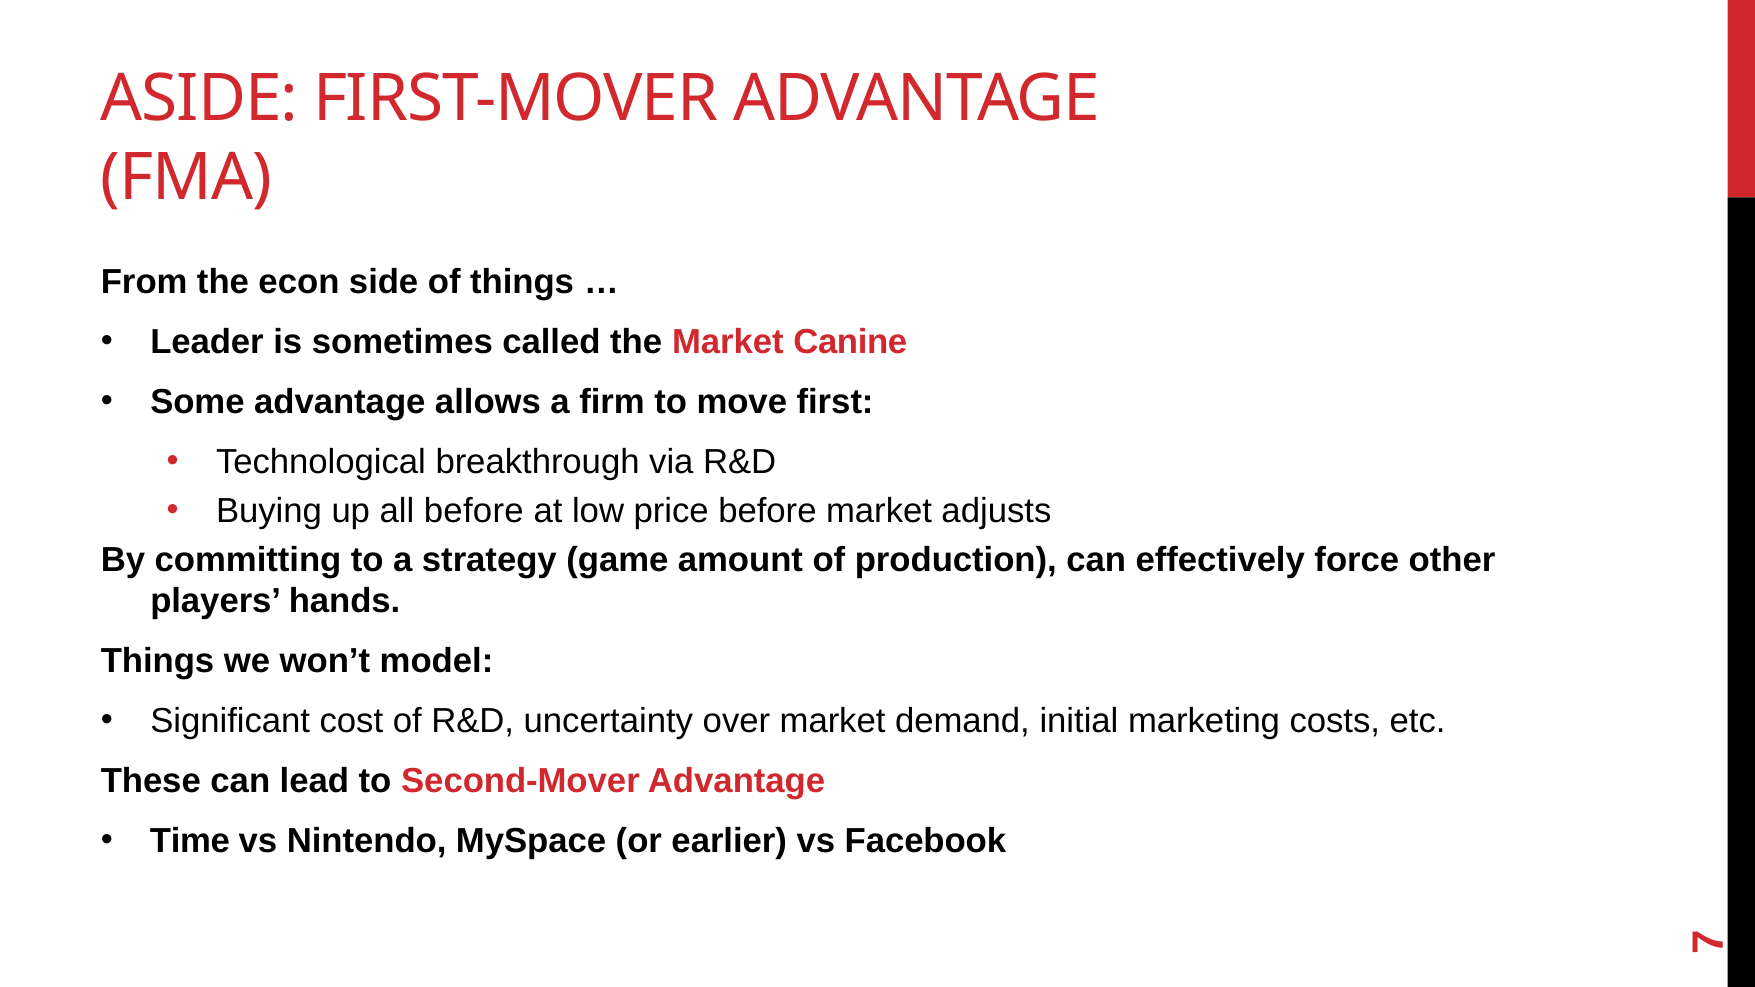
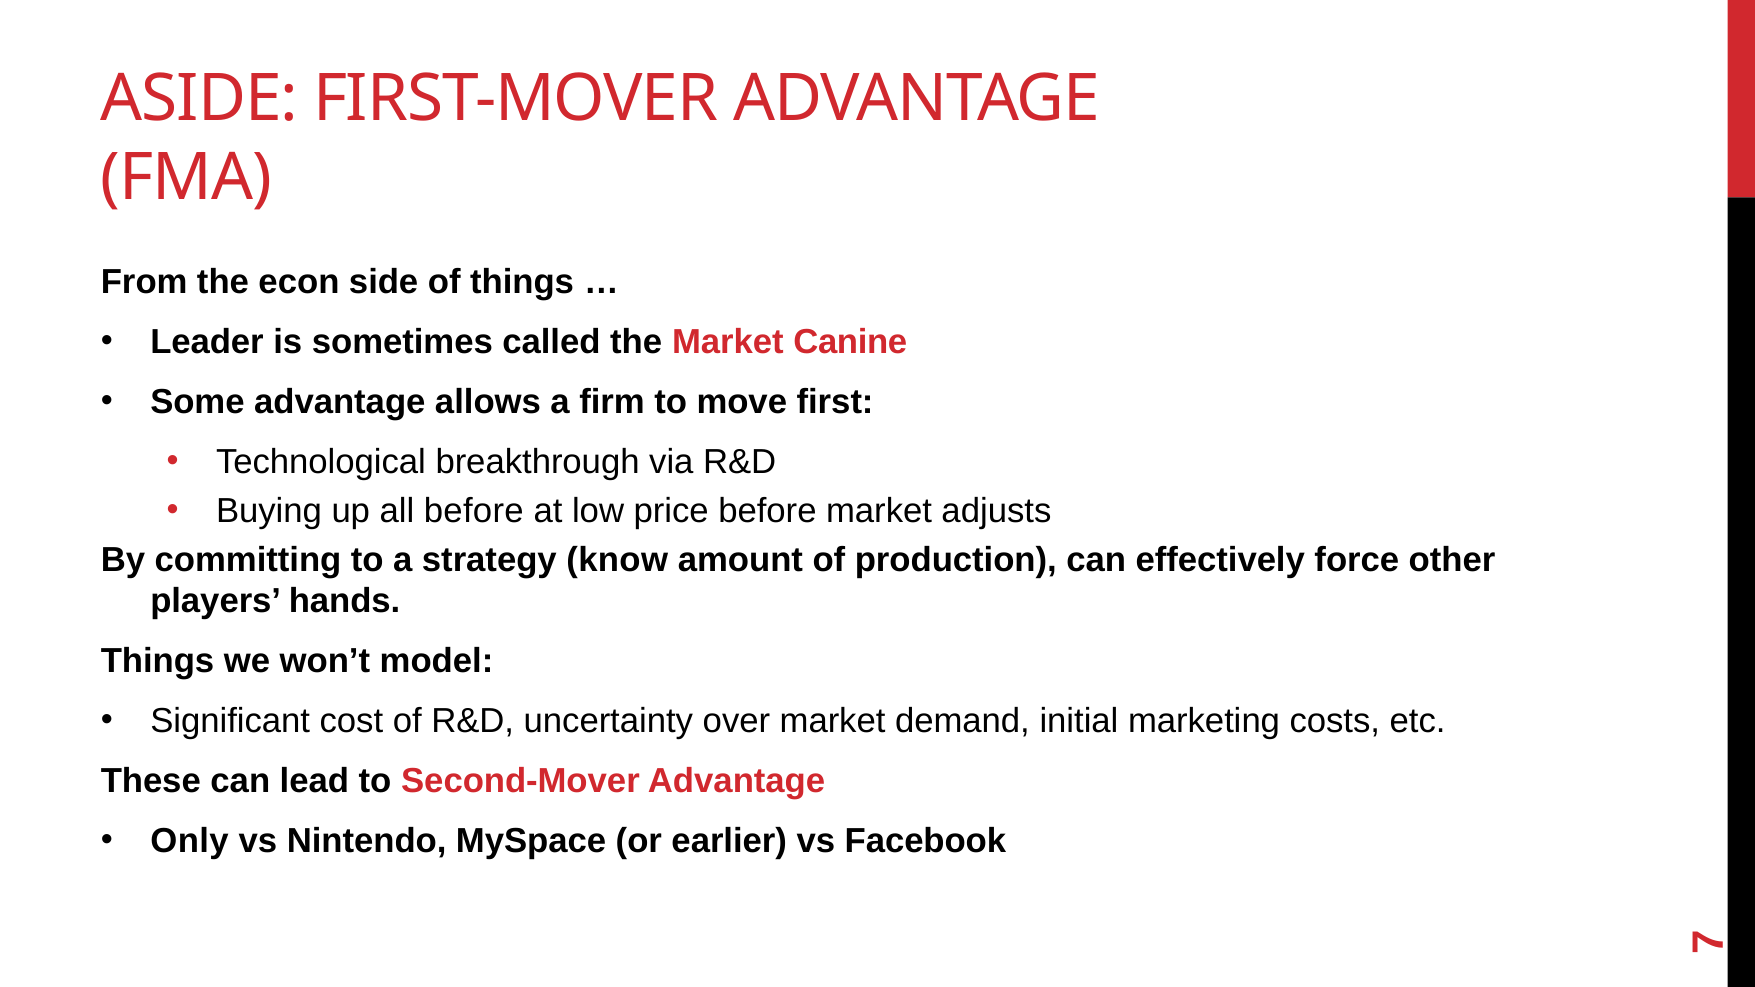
game: game -> know (617, 560)
Time: Time -> Only (190, 841)
